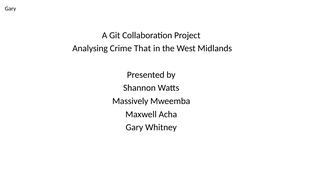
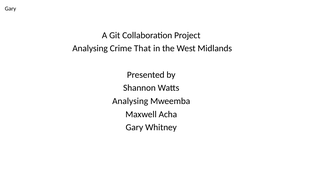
Massively: Massively -> Analysing (130, 101)
